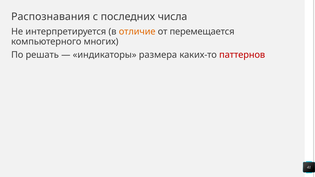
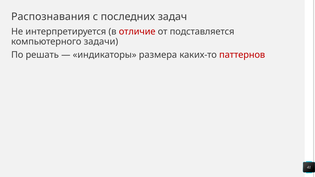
числа: числа -> задач (172, 17)
отличие colour: orange -> red (137, 32)
перемещается: перемещается -> подставляется (202, 32)
многих: многих -> задачи (101, 42)
